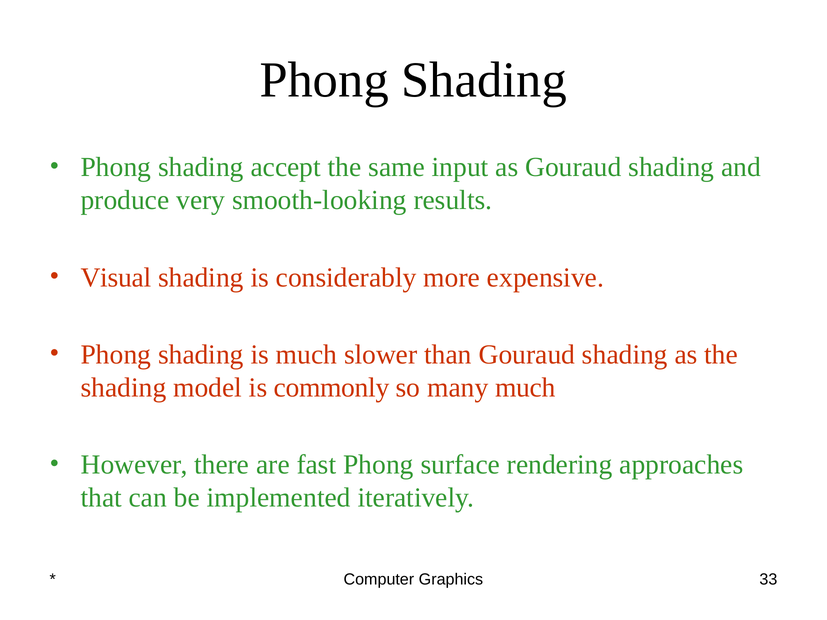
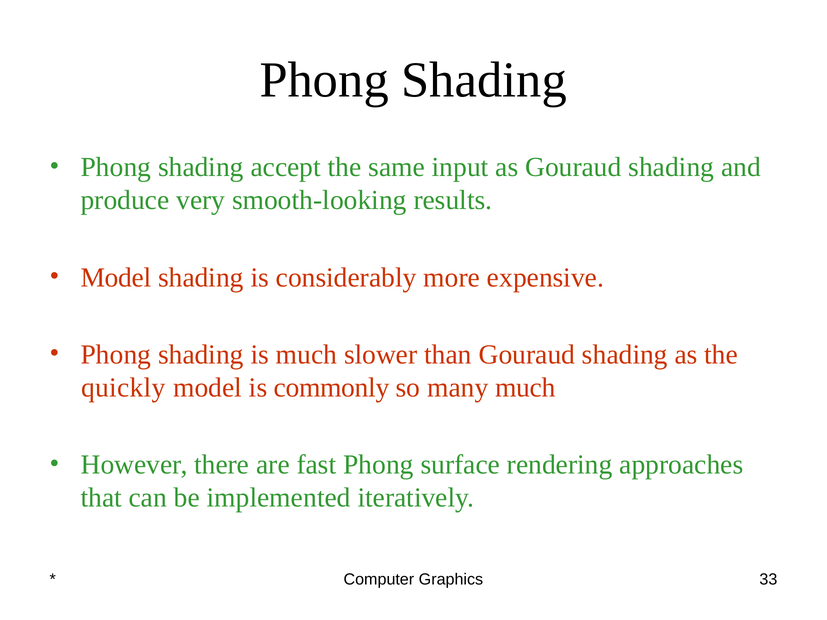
Visual: Visual -> Model (116, 278)
shading: shading -> quickly (123, 388)
